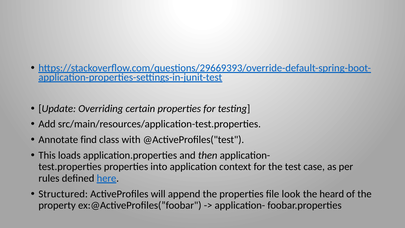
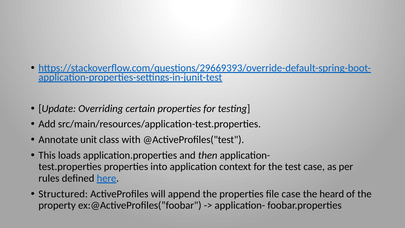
find: find -> unit (89, 140)
file look: look -> case (291, 194)
